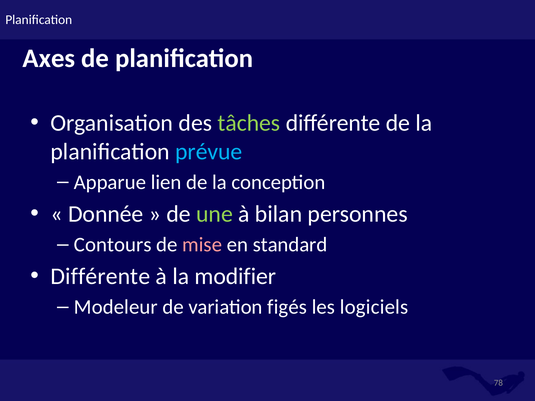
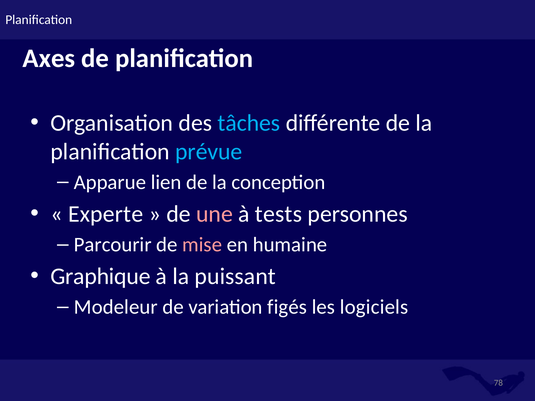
tâches colour: light green -> light blue (249, 123)
Donnée: Donnée -> Experte (106, 214)
une colour: light green -> pink (214, 214)
bilan: bilan -> tests (278, 214)
Contours: Contours -> Parcourir (113, 245)
standard: standard -> humaine (290, 245)
Différente: Différente -> Graphique (101, 277)
modifier: modifier -> puissant (235, 277)
